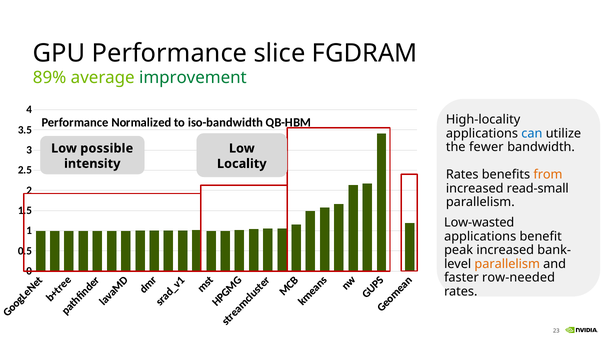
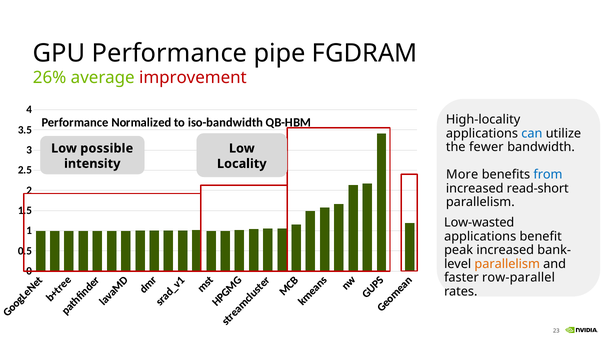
slice: slice -> pipe (280, 53)
89%: 89% -> 26% (50, 78)
improvement colour: green -> red (193, 78)
Rates: Rates -> More (462, 174)
from colour: orange -> blue (548, 174)
read-small: read-small -> read-short (538, 188)
row-needed: row-needed -> row-parallel (519, 277)
